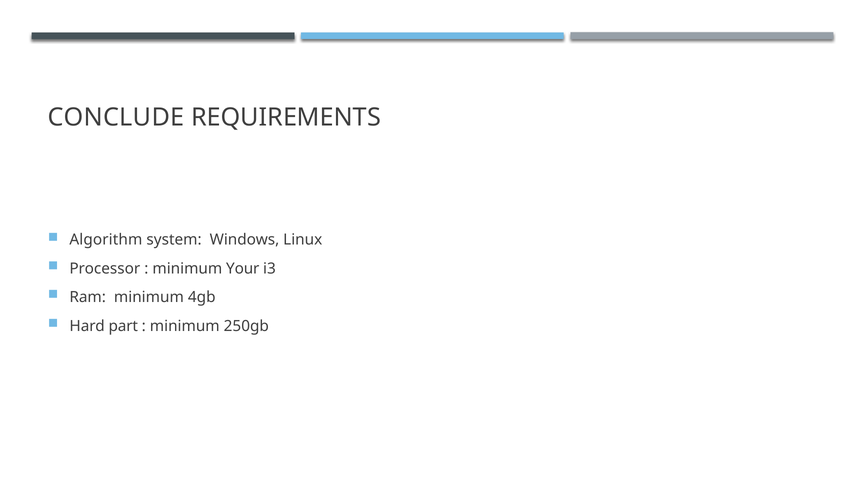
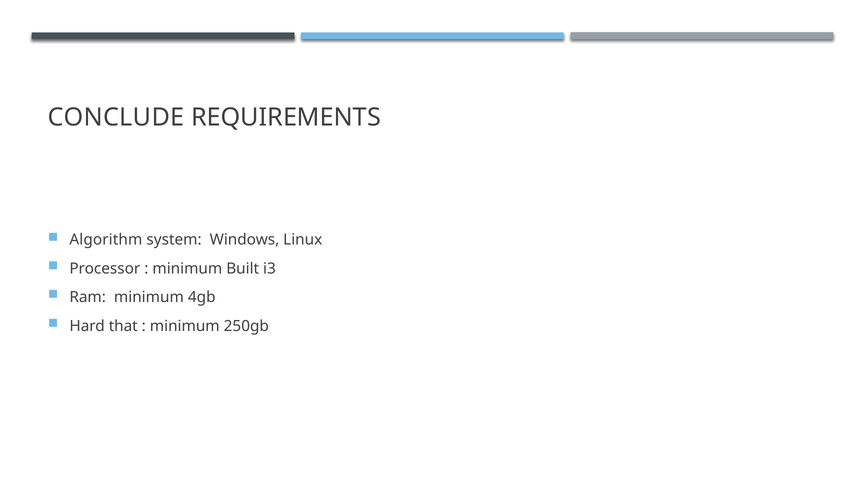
Your: Your -> Built (243, 268)
part: part -> that (123, 326)
